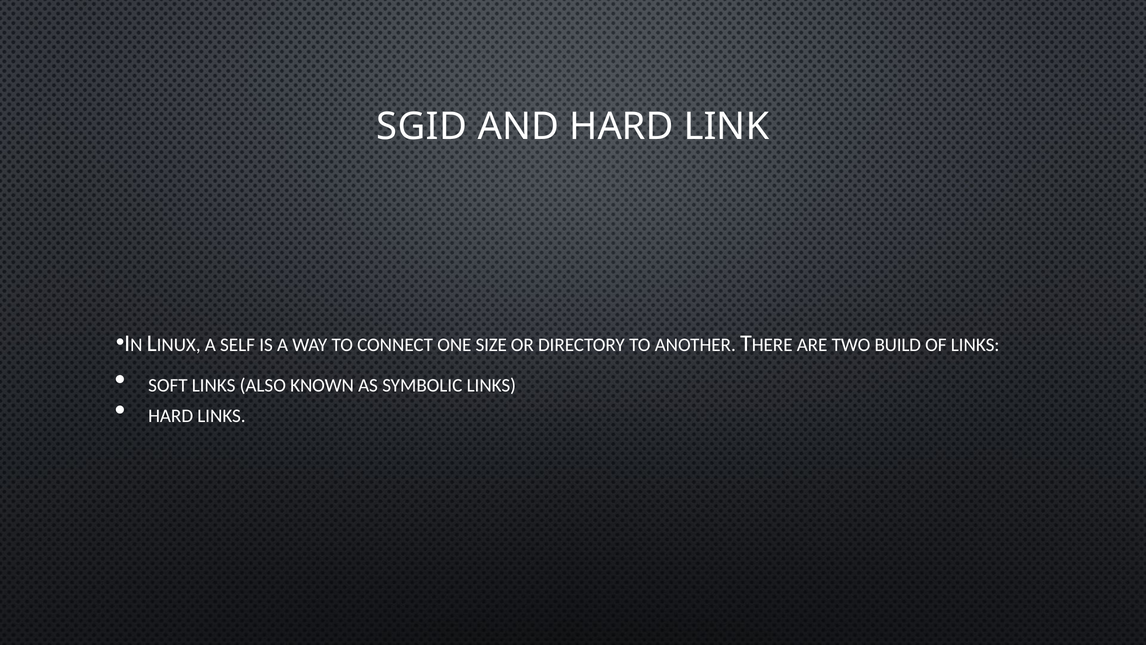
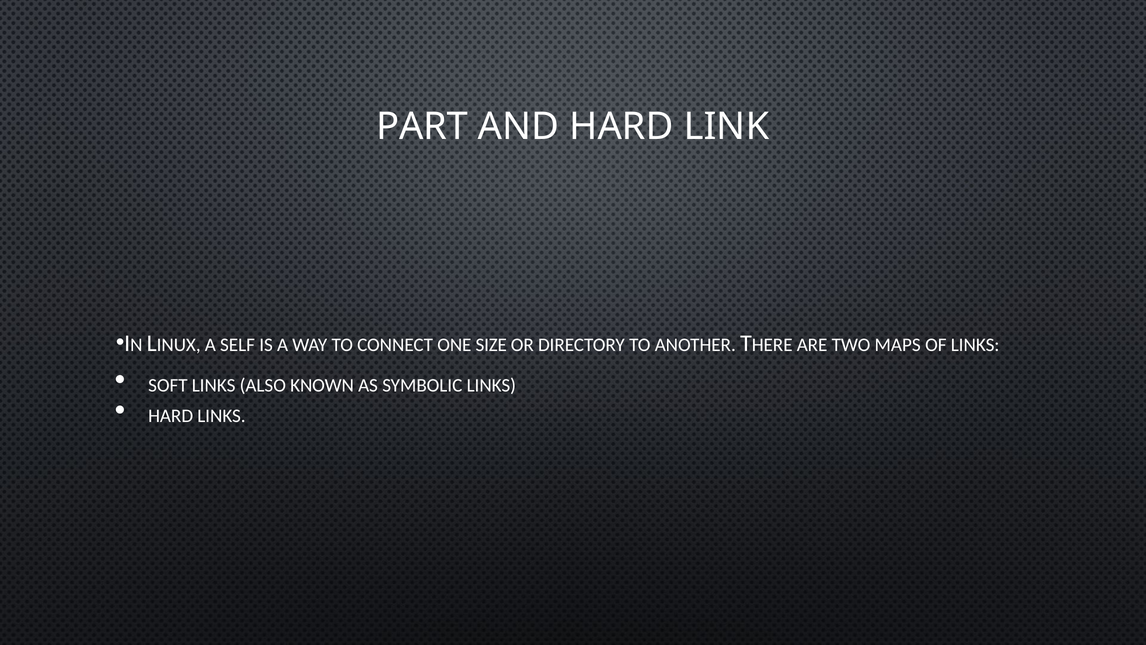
SGID: SGID -> PART (422, 127)
BUILD: BUILD -> MAPS (898, 345)
